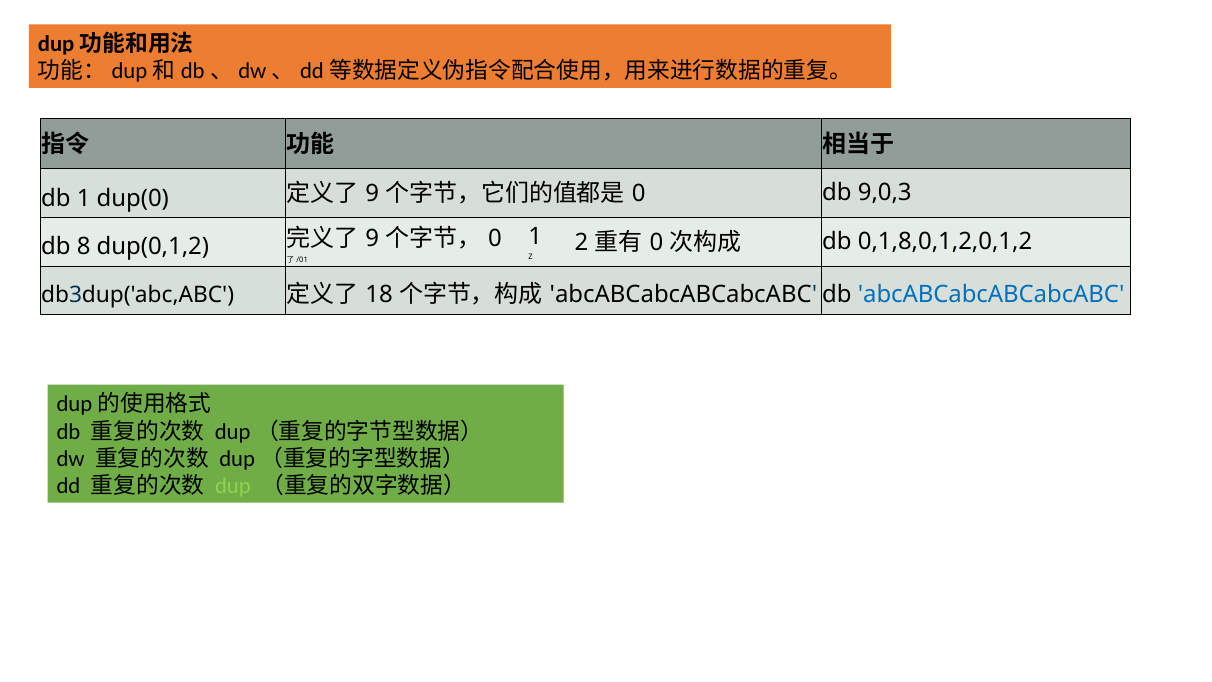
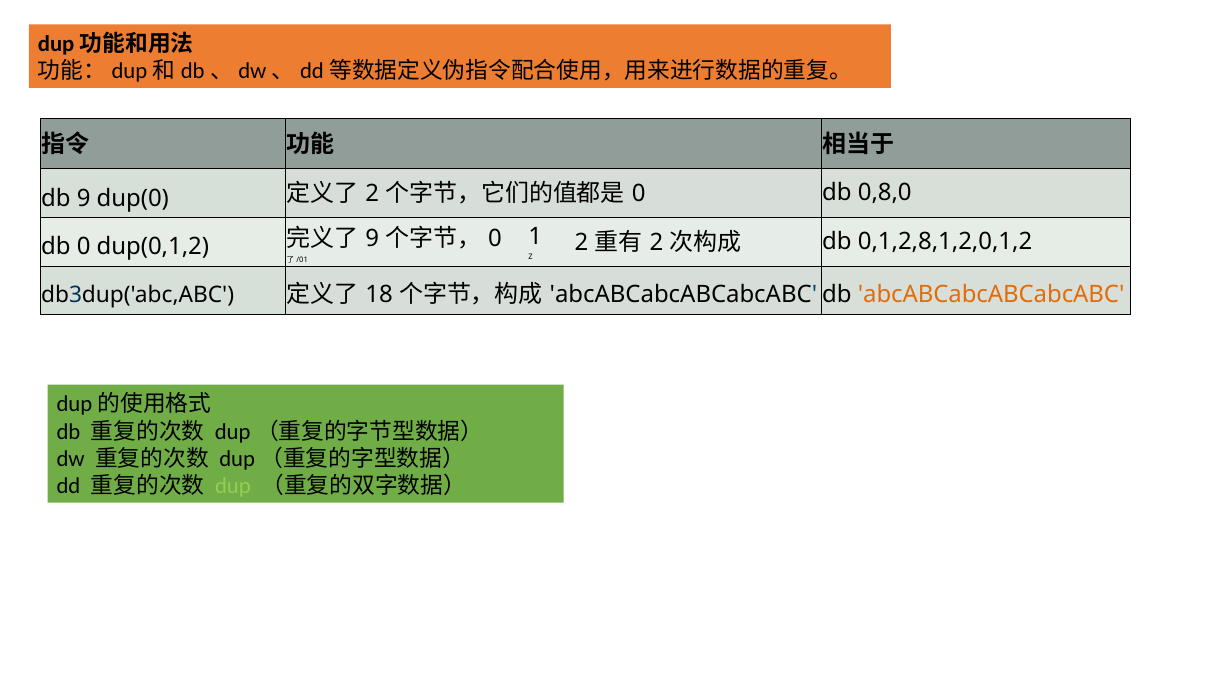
db 1: 1 -> 9 (84, 198)
9: 9 -> 2 (372, 194)
9,0,3: 9,0,3 -> 0,8,0 (885, 193)
db 8: 8 -> 0 (84, 246)
0: 0 -> 2 (656, 243)
0,1,8,0,1,2,0,1,2: 0,1,8,0,1,2,0,1,2 -> 0,1,2,8,1,2,0,1,2 (945, 241)
abcABCabcABCabcABC colour: blue -> orange (991, 294)
